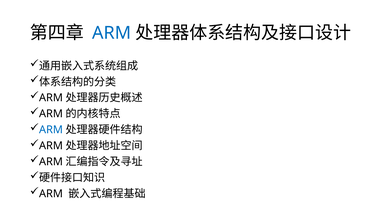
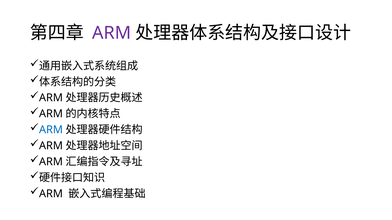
ARM colour: blue -> purple (112, 33)
